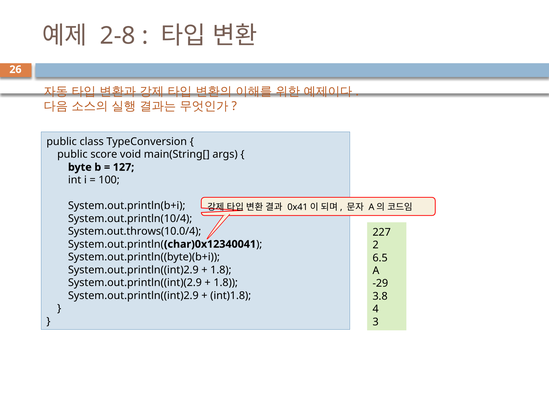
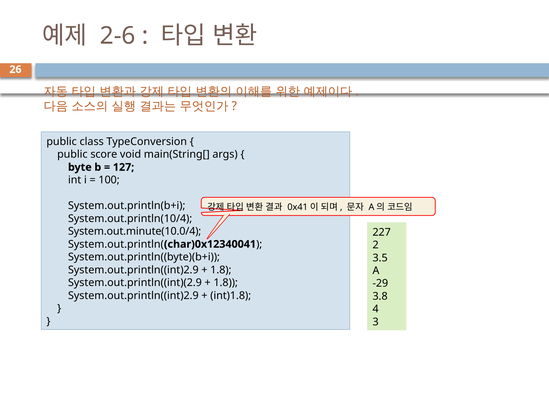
2-8: 2-8 -> 2-6 (118, 36)
System.out.throws(10.0/4: System.out.throws(10.0/4 -> System.out.minute(10.0/4 (135, 231)
6.5: 6.5 -> 3.5 (380, 258)
